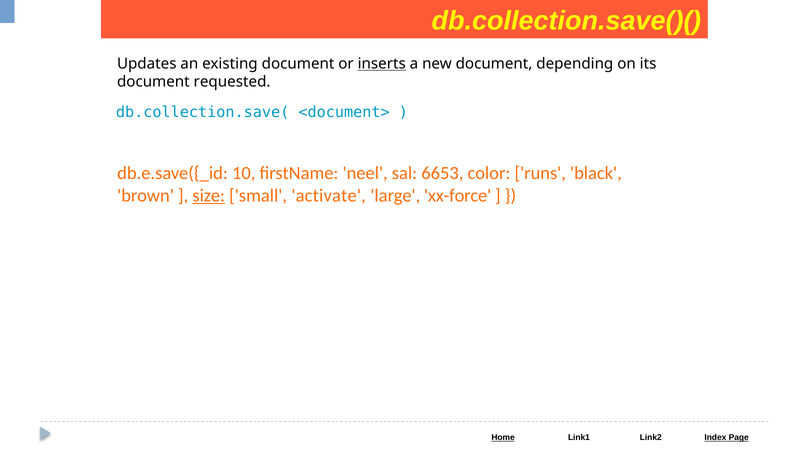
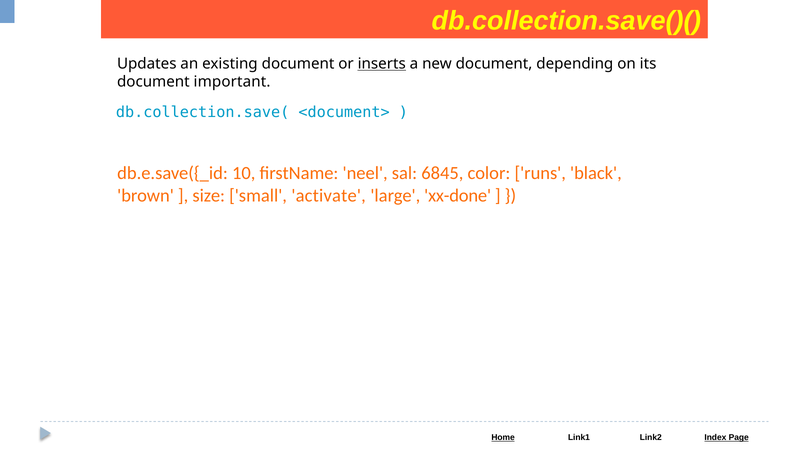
requested: requested -> important (232, 82)
6653: 6653 -> 6845 (442, 173)
size underline: present -> none (209, 196)
xx-force: xx-force -> xx-done (458, 196)
